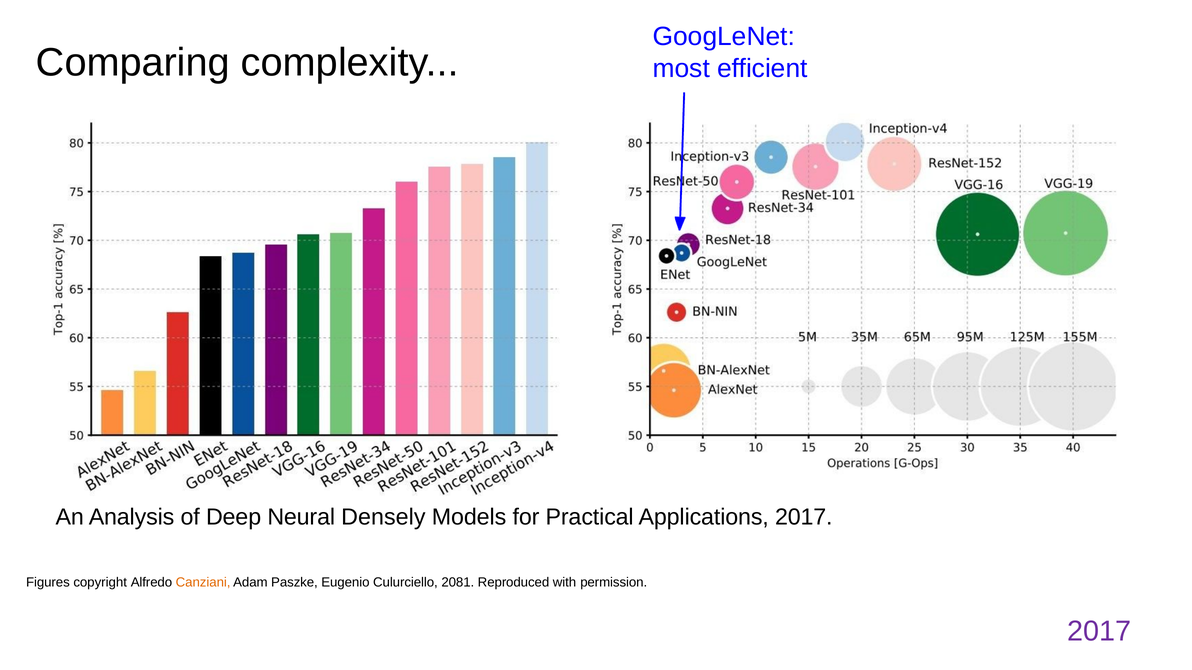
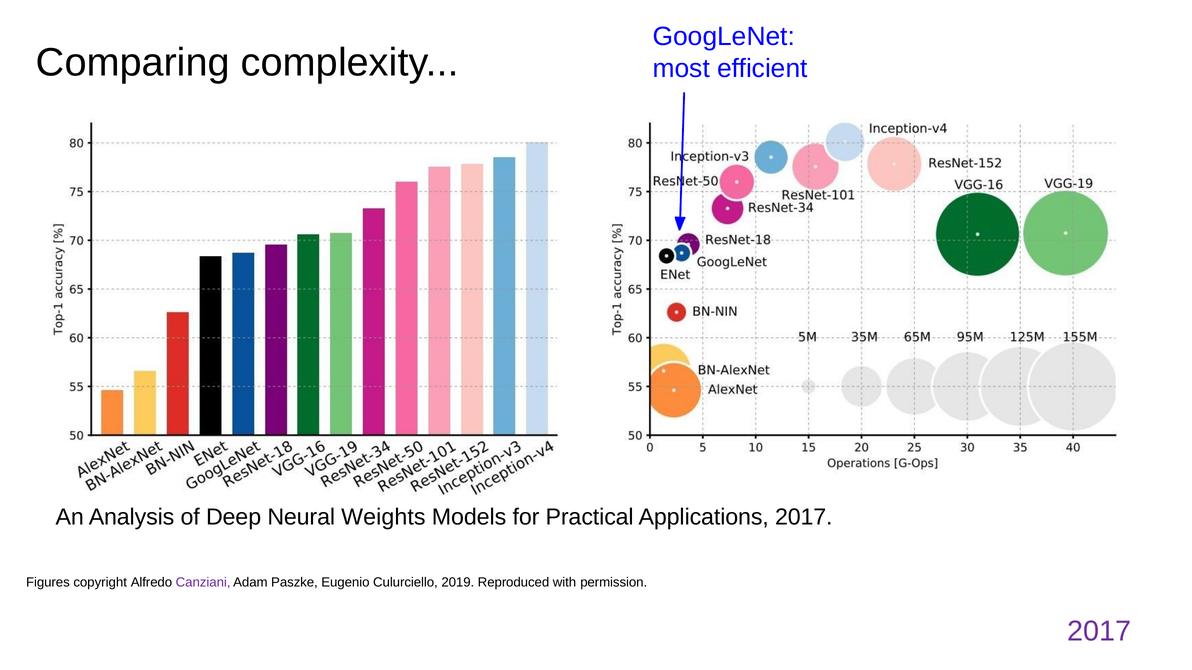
Densely: Densely -> Weights (383, 518)
Canziani colour: orange -> purple (203, 583)
2081: 2081 -> 2019 (458, 583)
